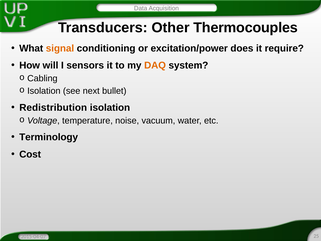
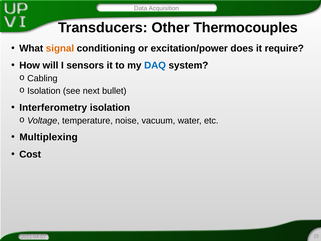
DAQ colour: orange -> blue (155, 65)
Redistribution: Redistribution -> Interferometry (53, 107)
Terminology: Terminology -> Multiplexing (49, 137)
